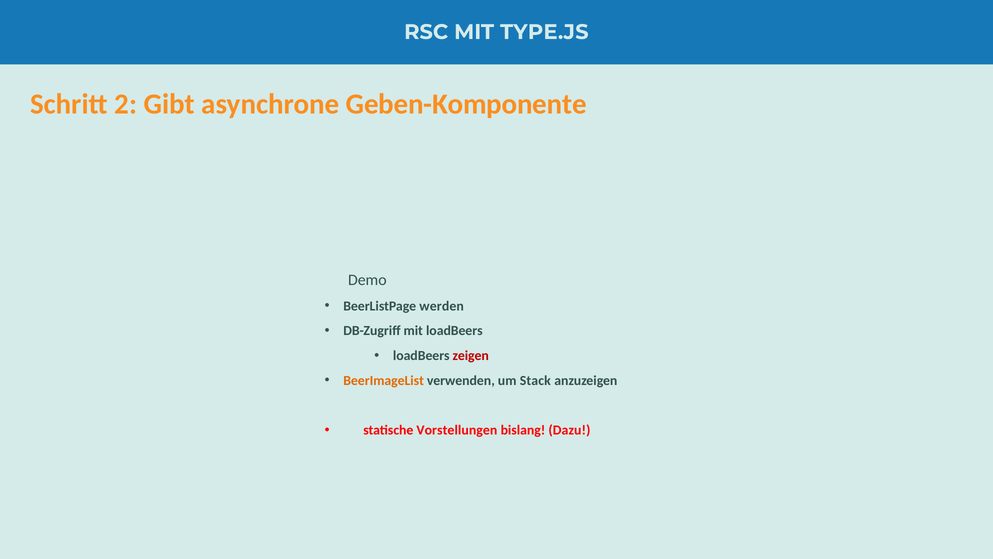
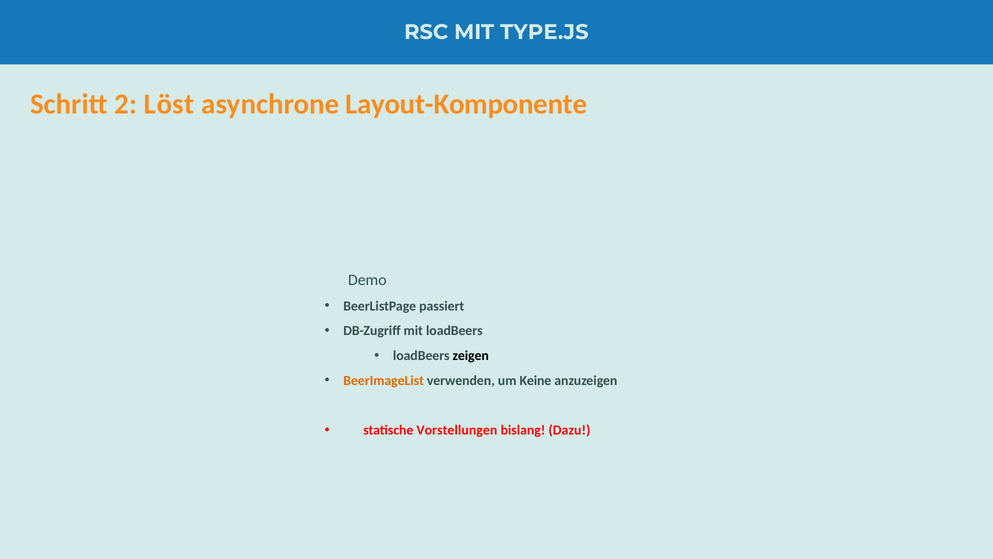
Gibt: Gibt -> Löst (169, 104)
Geben-Komponente: Geben-Komponente -> Layout-Komponente (466, 104)
werden: werden -> passiert (442, 306)
zeigen colour: red -> black (471, 356)
Stack: Stack -> Keine (535, 380)
